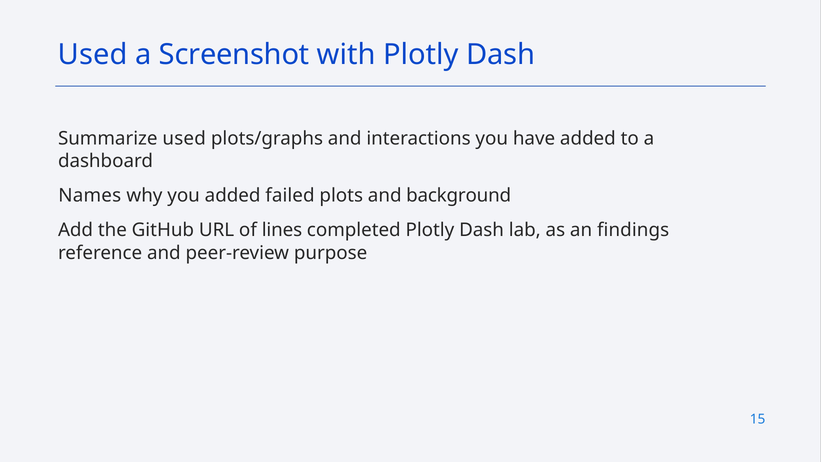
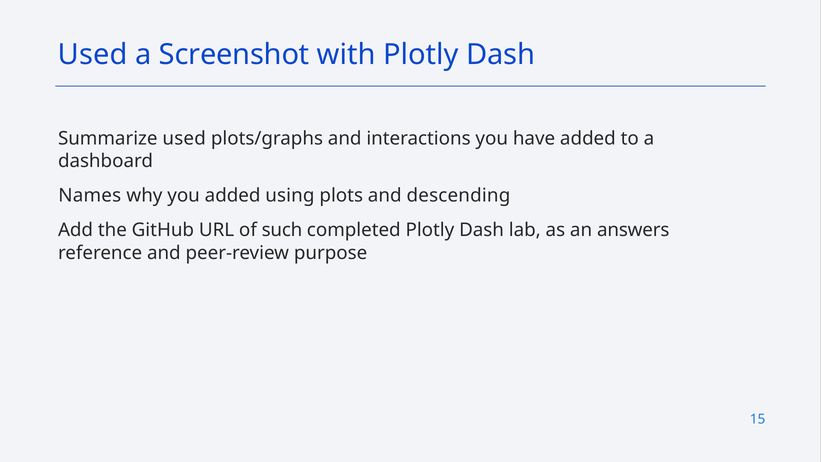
failed: failed -> using (290, 196)
background: background -> descending (458, 196)
lines: lines -> such (282, 230)
findings: findings -> answers (633, 230)
